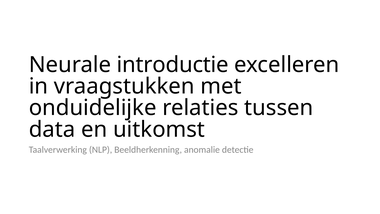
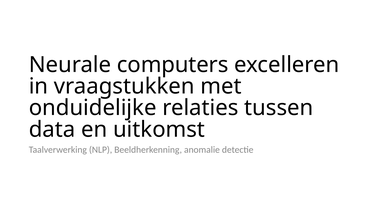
introductie: introductie -> computers (173, 65)
